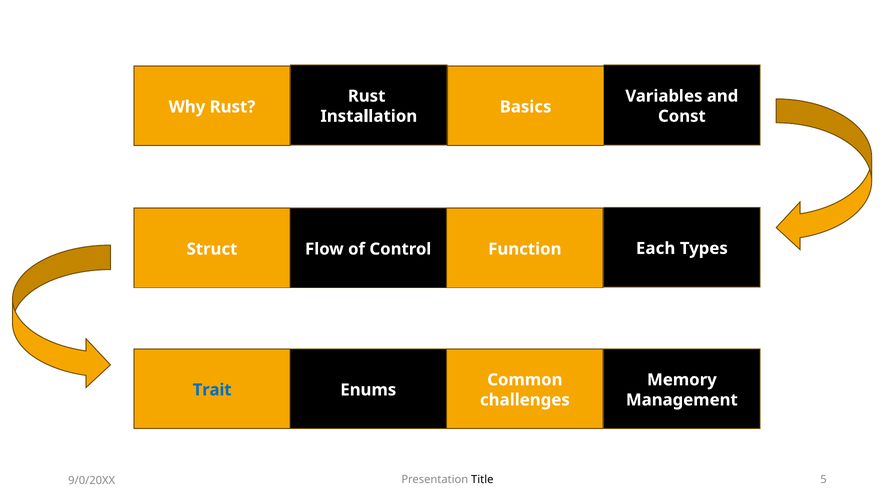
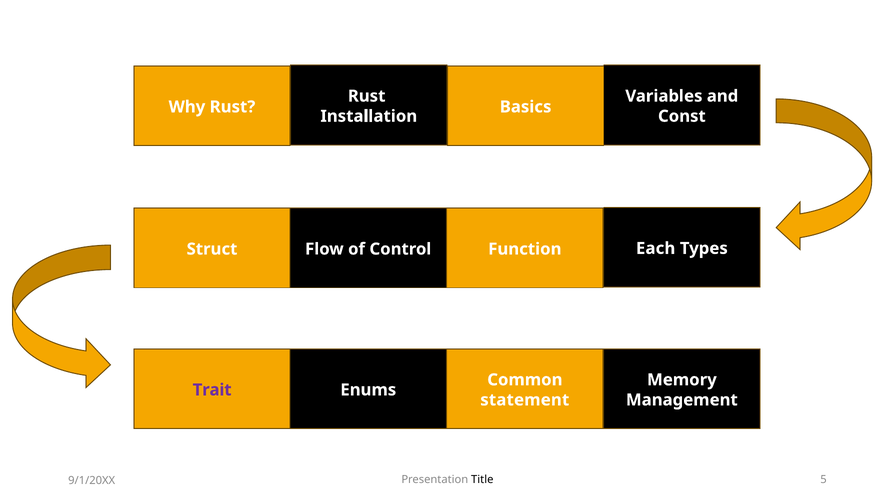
Trait colour: blue -> purple (212, 390)
challenges: challenges -> statement (525, 400)
9/0/20XX: 9/0/20XX -> 9/1/20XX (92, 481)
